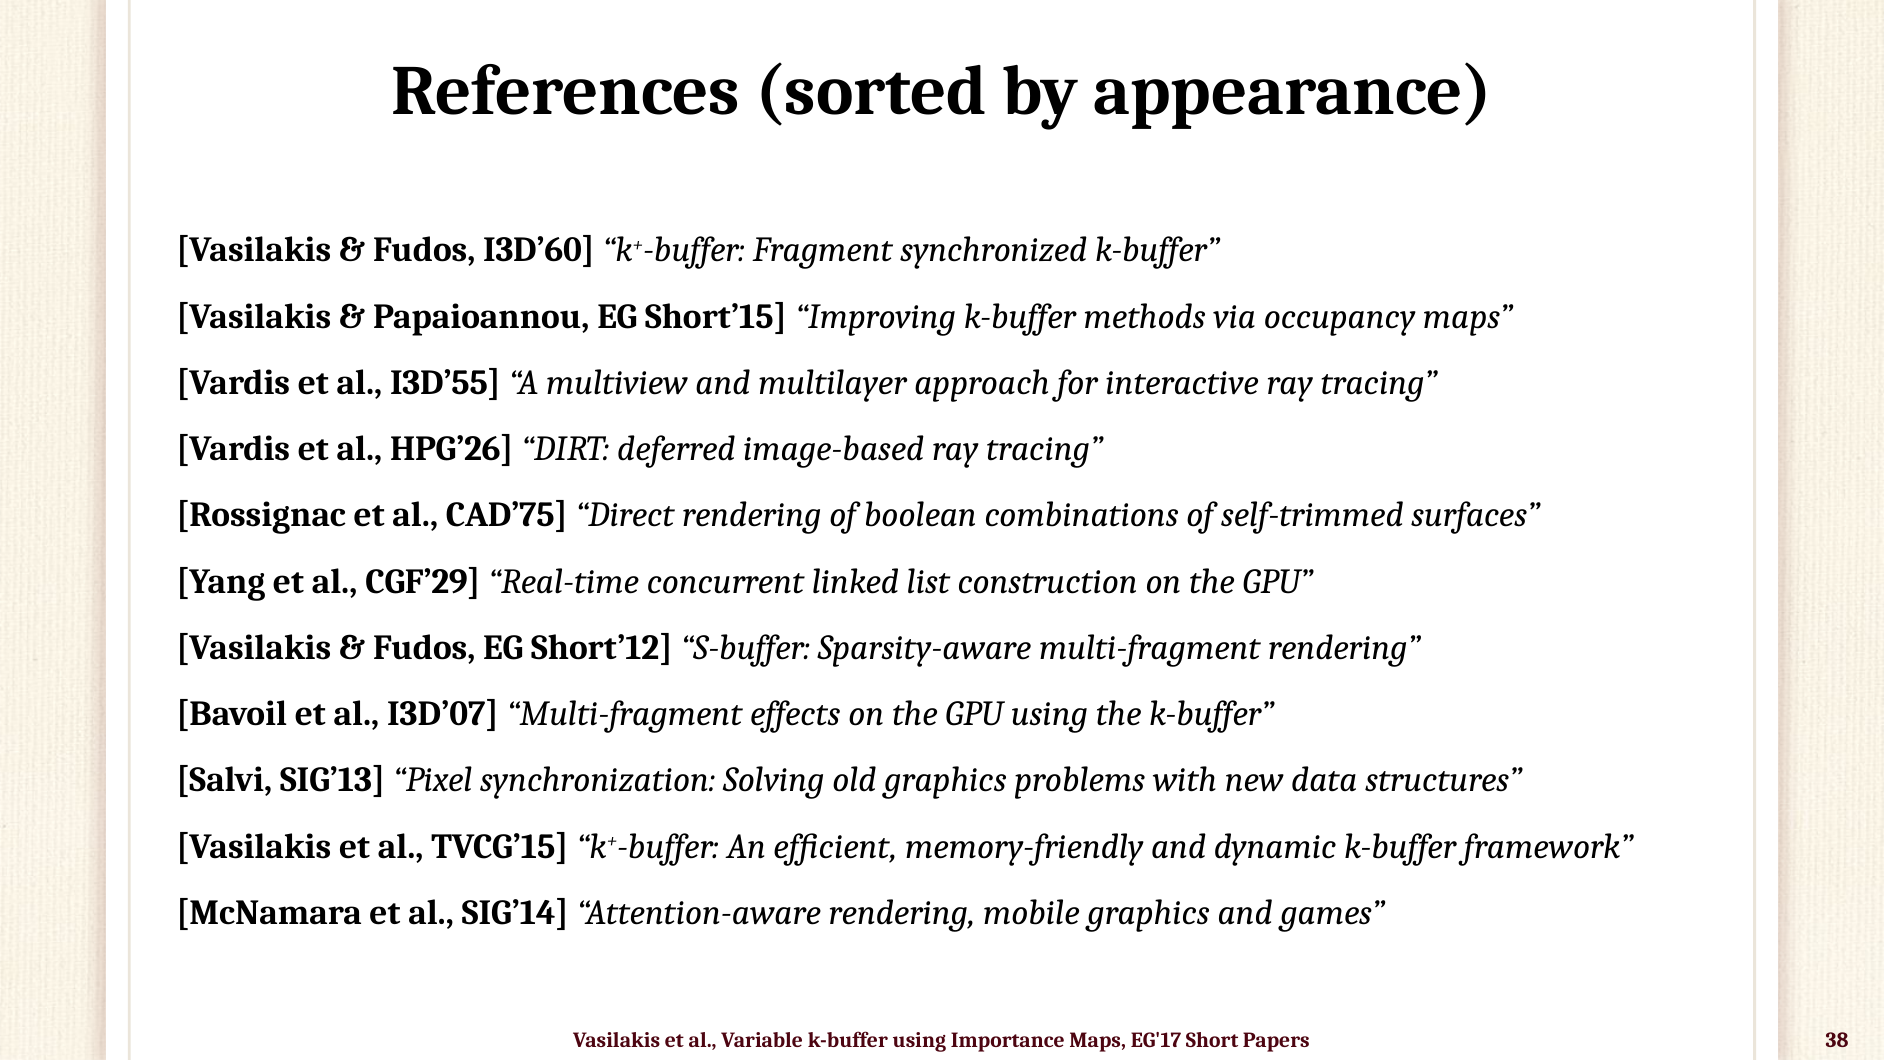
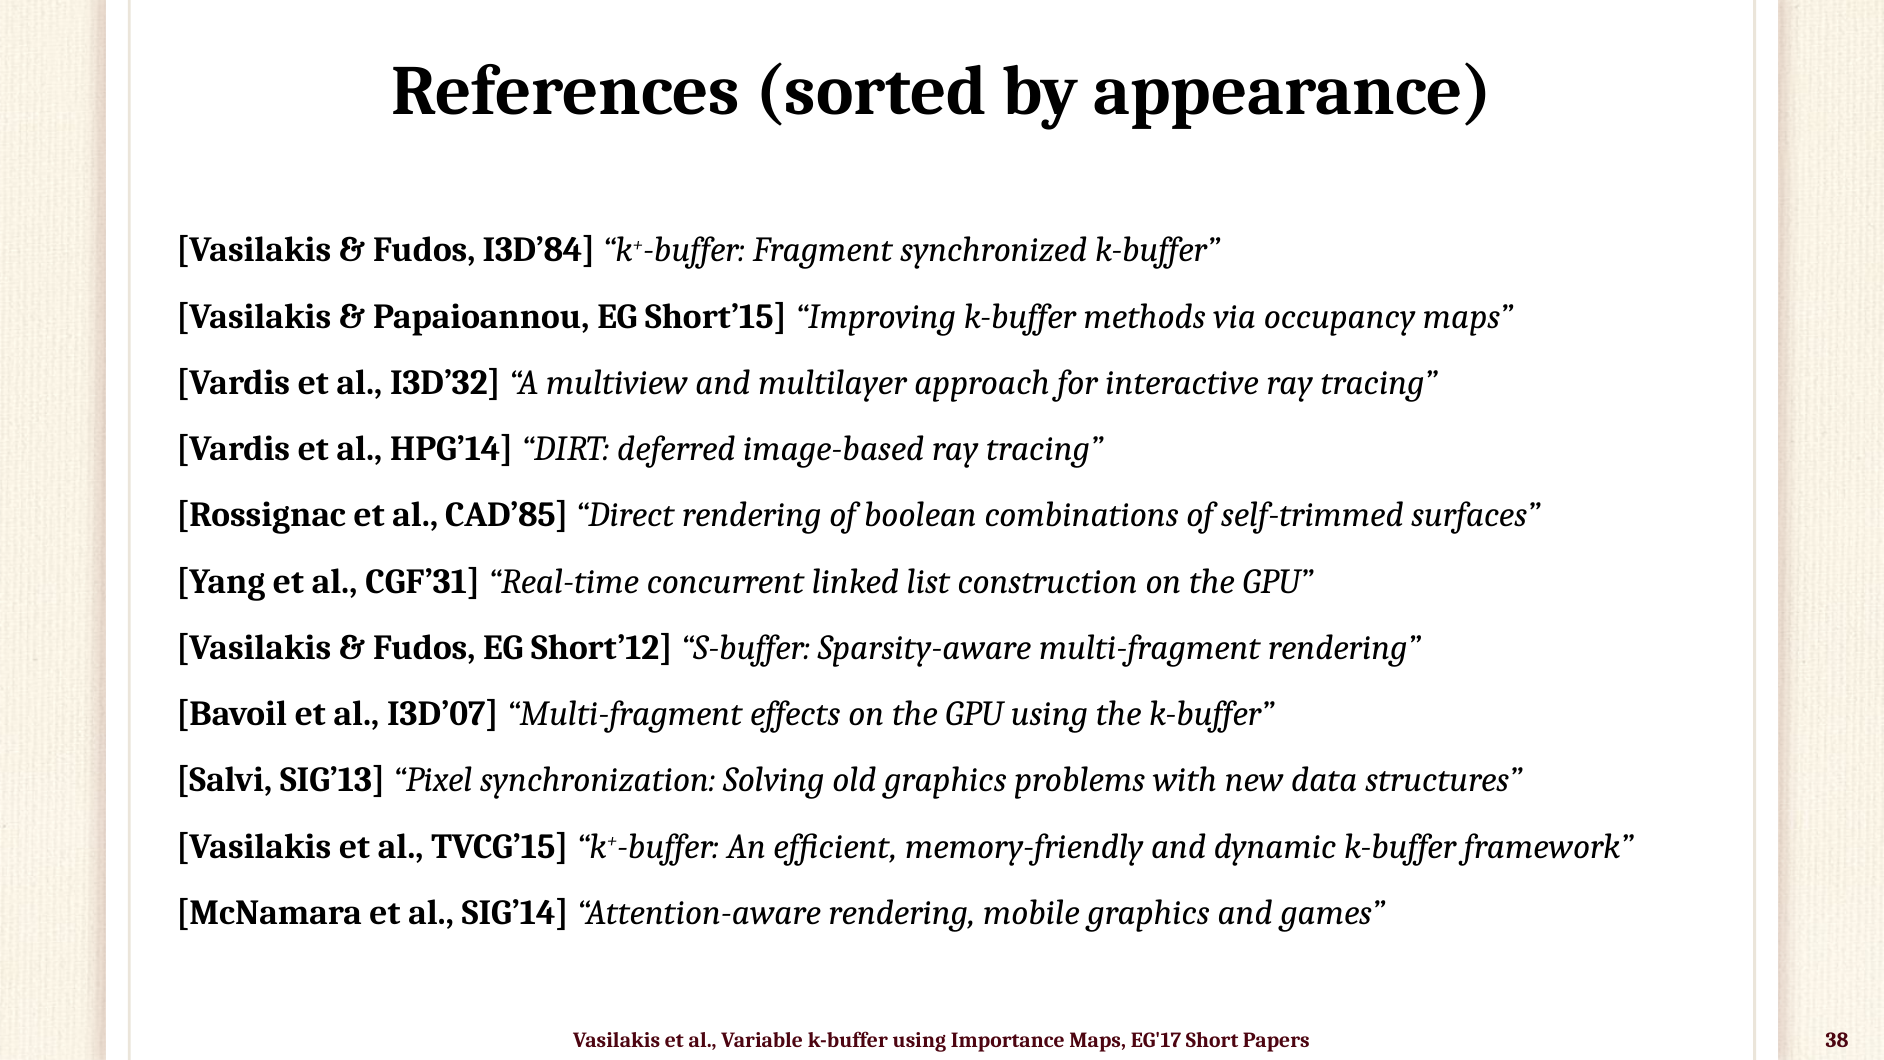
I3D’60: I3D’60 -> I3D’84 (539, 250)
I3D’55: I3D’55 -> I3D’32 (445, 383)
HPG’26: HPG’26 -> HPG’14 (452, 449)
CAD’75: CAD’75 -> CAD’85 (507, 515)
CGF’29: CGF’29 -> CGF’31 (423, 582)
